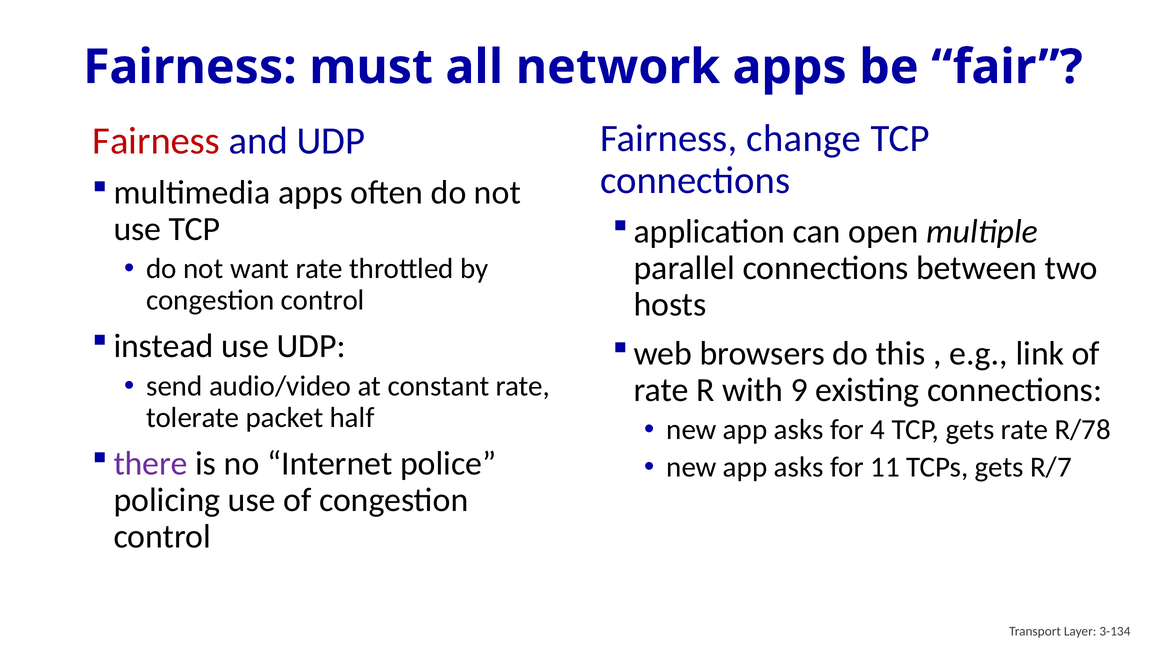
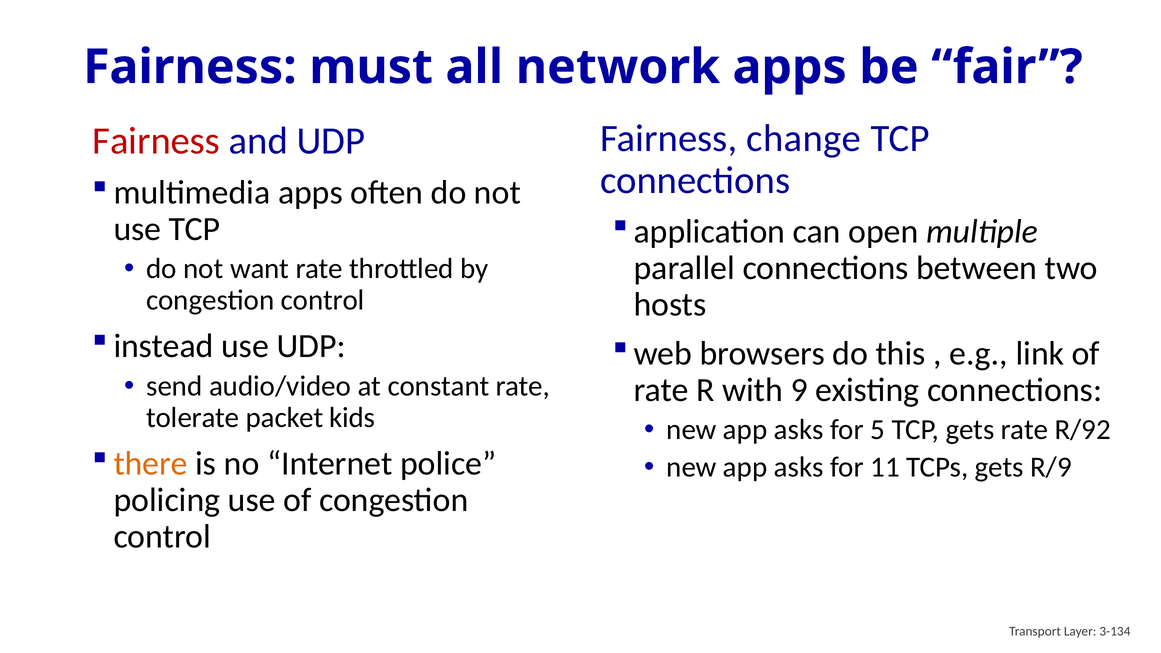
half: half -> kids (352, 418)
4: 4 -> 5 (878, 430)
R/78: R/78 -> R/92 (1083, 430)
there colour: purple -> orange (151, 464)
R/7: R/7 -> R/9 (1051, 467)
